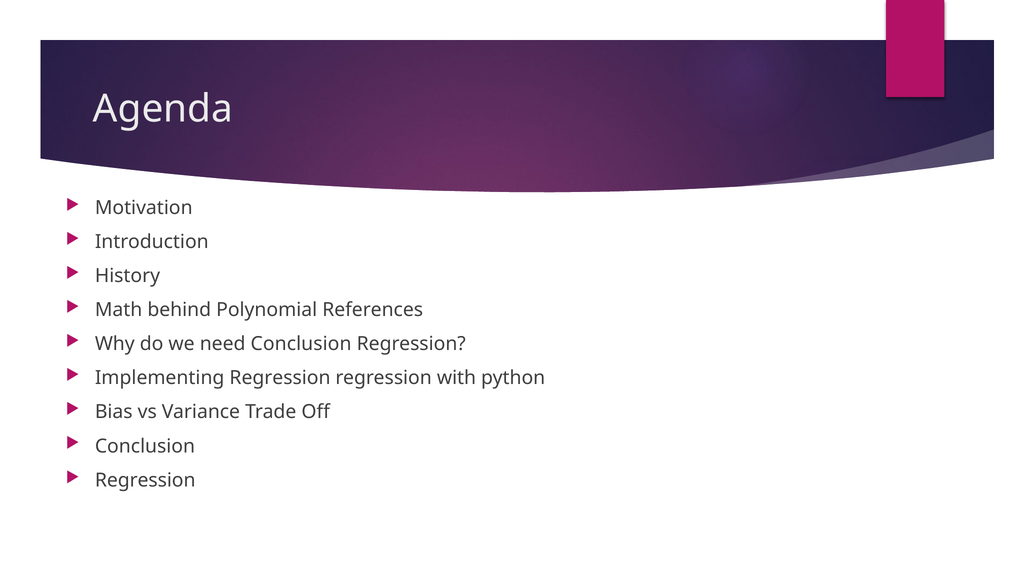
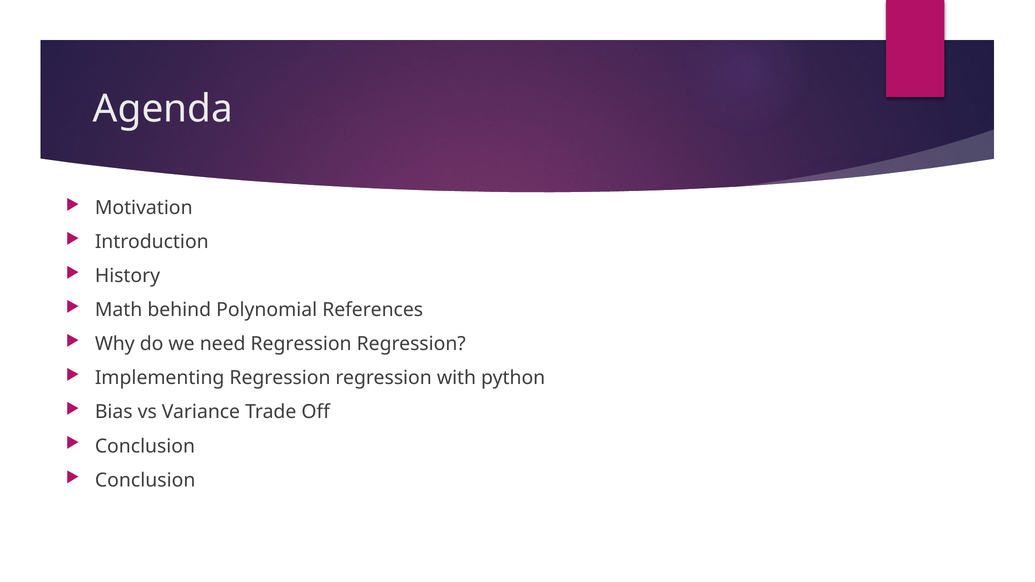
need Conclusion: Conclusion -> Regression (301, 344)
Regression: Regression -> Conclusion (145, 480)
